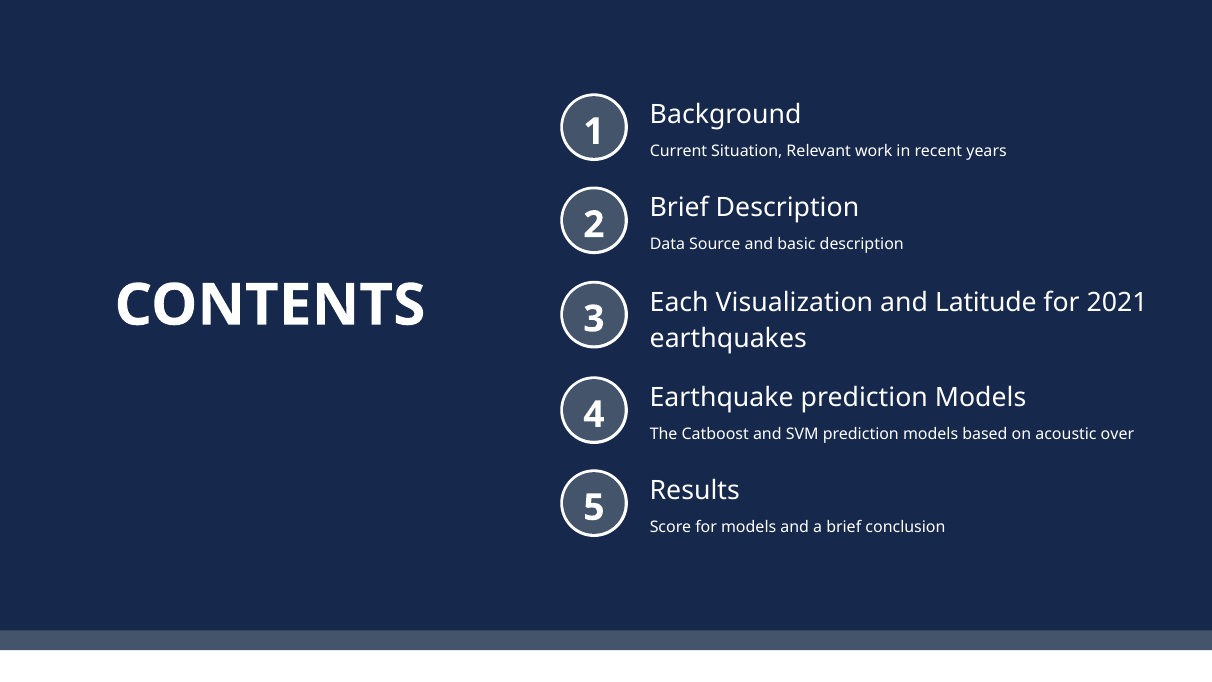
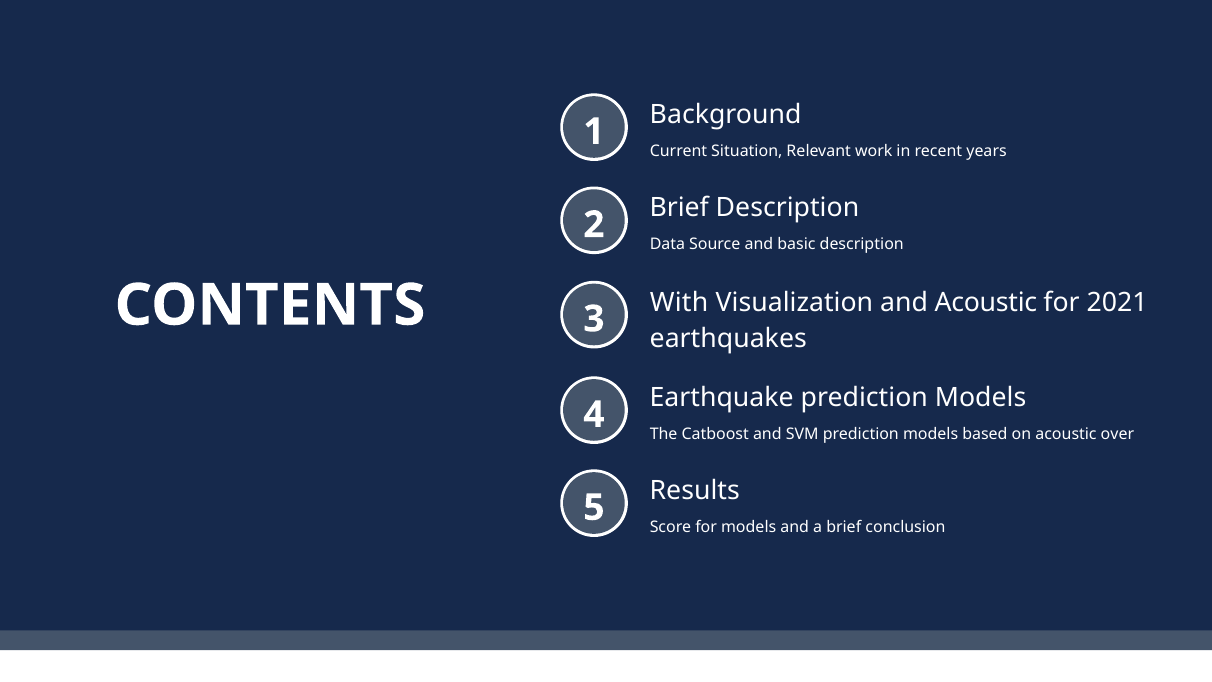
Each: Each -> With (679, 302)
and Latitude: Latitude -> Acoustic (986, 302)
